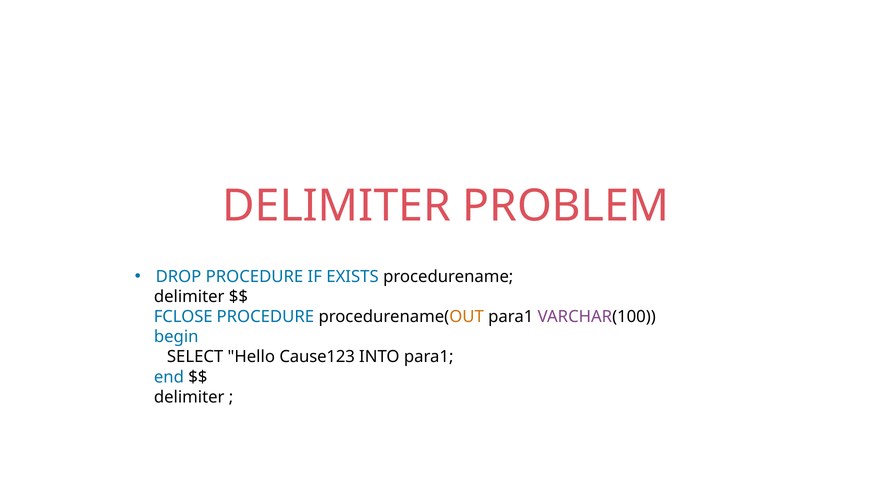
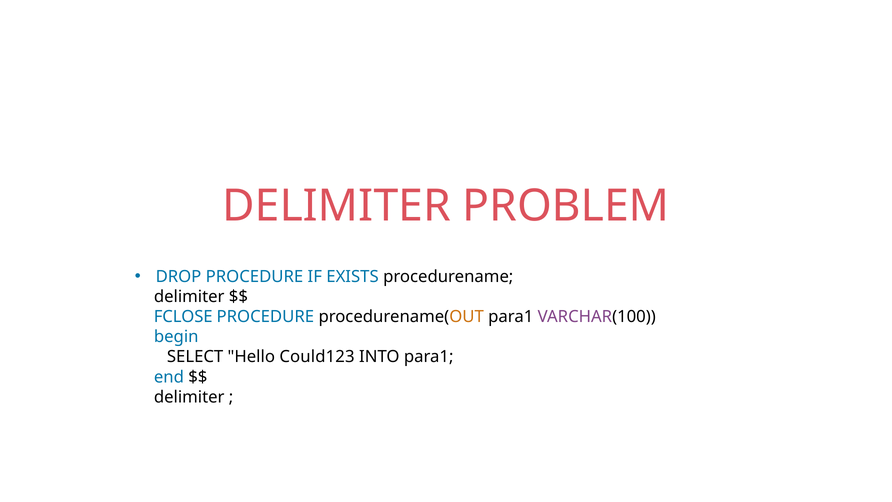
Cause123: Cause123 -> Could123 (317, 357)
